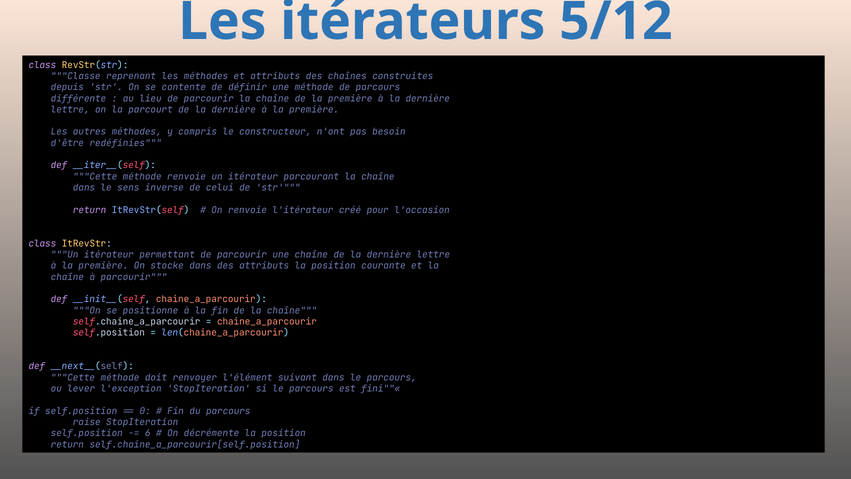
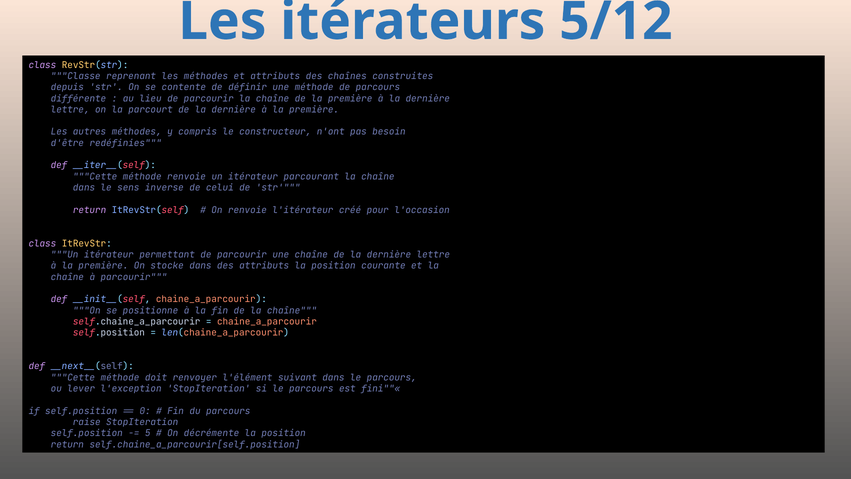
6: 6 -> 5 (148, 433)
